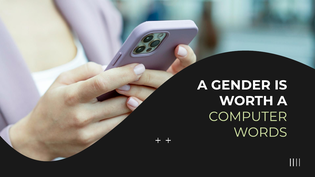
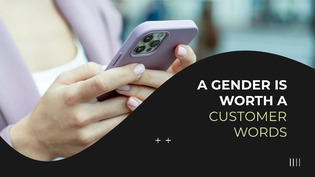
COMPUTER: COMPUTER -> CUSTOMER (248, 117)
